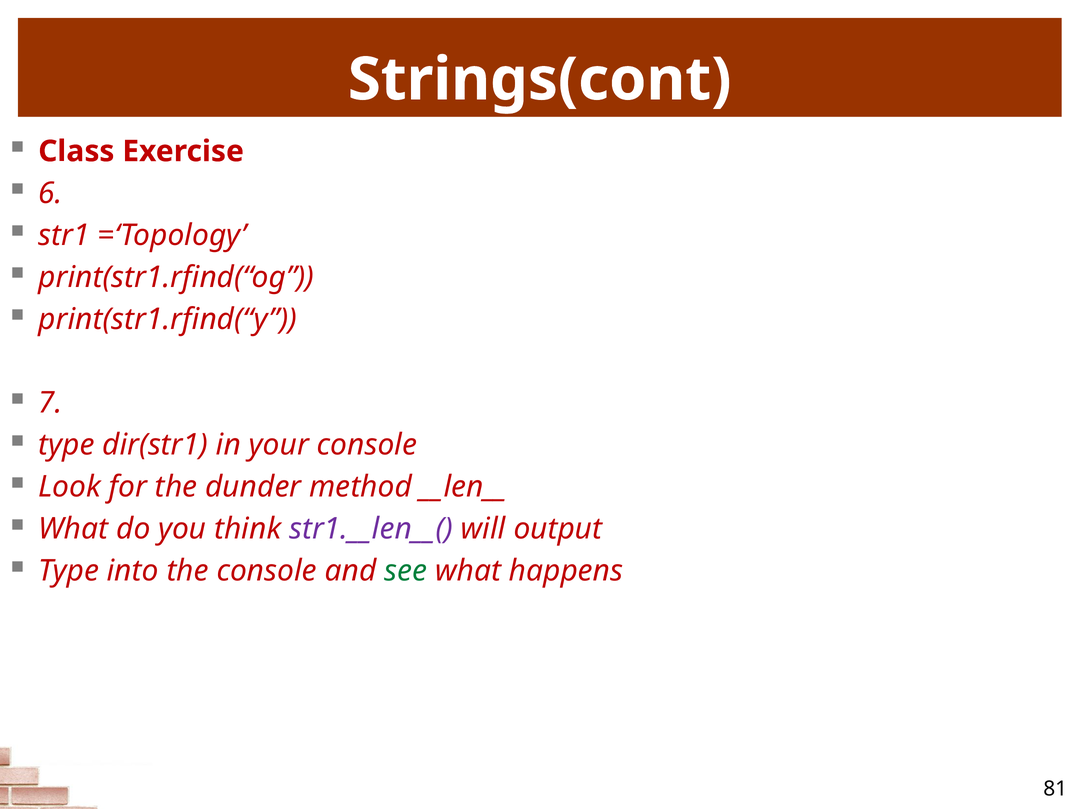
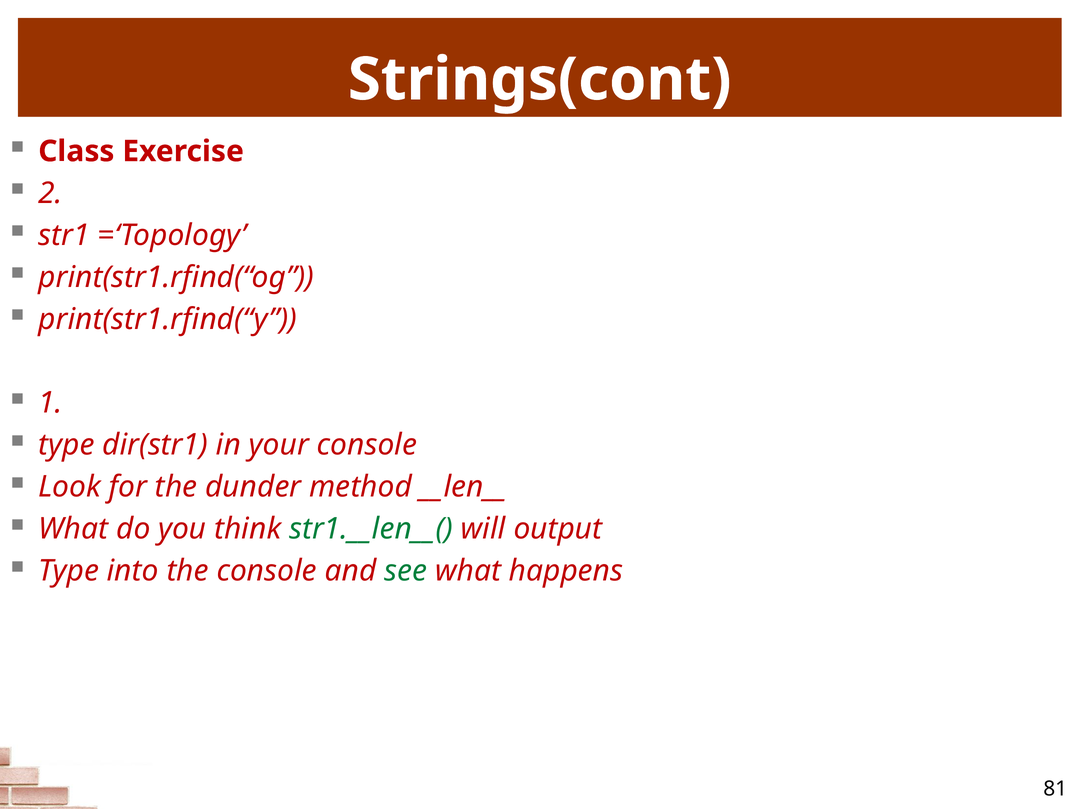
6: 6 -> 2 (50, 193)
7: 7 -> 1 (50, 403)
str1.__len__( colour: purple -> green (371, 529)
